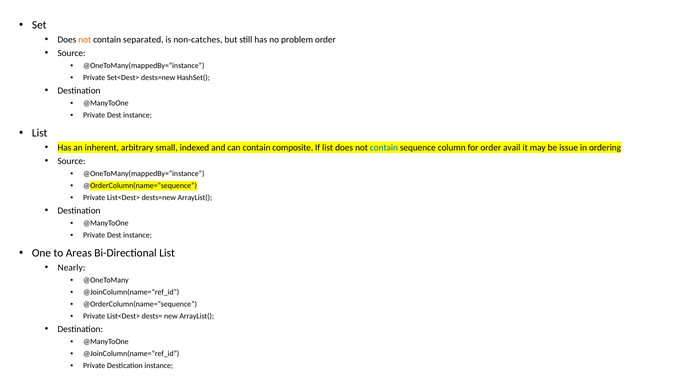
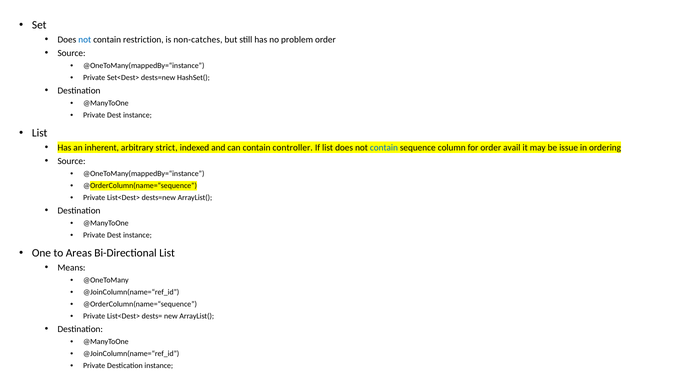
not colour: orange -> blue (85, 40)
separated: separated -> restriction (143, 40)
small: small -> strict (167, 148)
composite: composite -> controller (293, 148)
Nearly: Nearly -> Means (72, 268)
